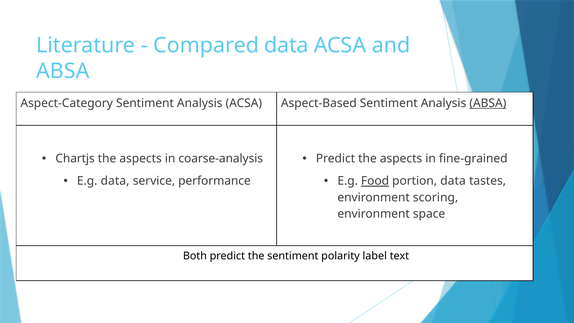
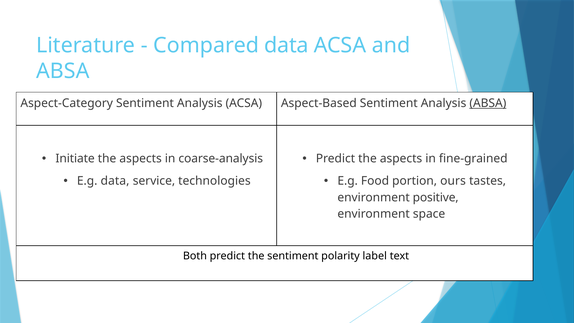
Chartjs: Chartjs -> Initiate (75, 159)
performance: performance -> technologies (214, 181)
Food underline: present -> none (375, 181)
portion data: data -> ours (453, 181)
scoring: scoring -> positive (436, 197)
